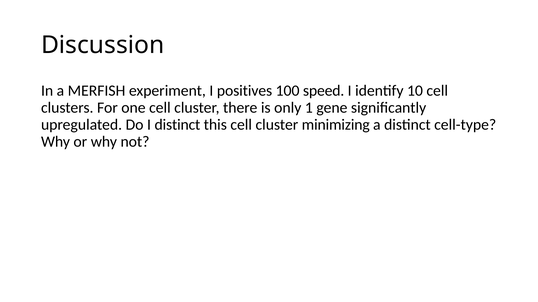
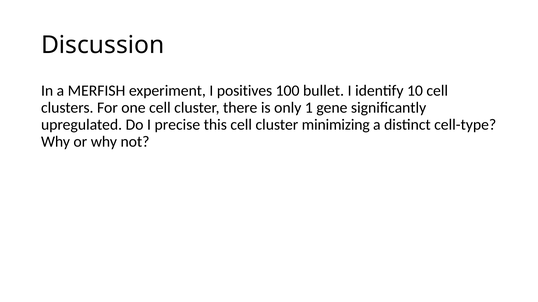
speed: speed -> bullet (324, 91)
I distinct: distinct -> precise (177, 125)
